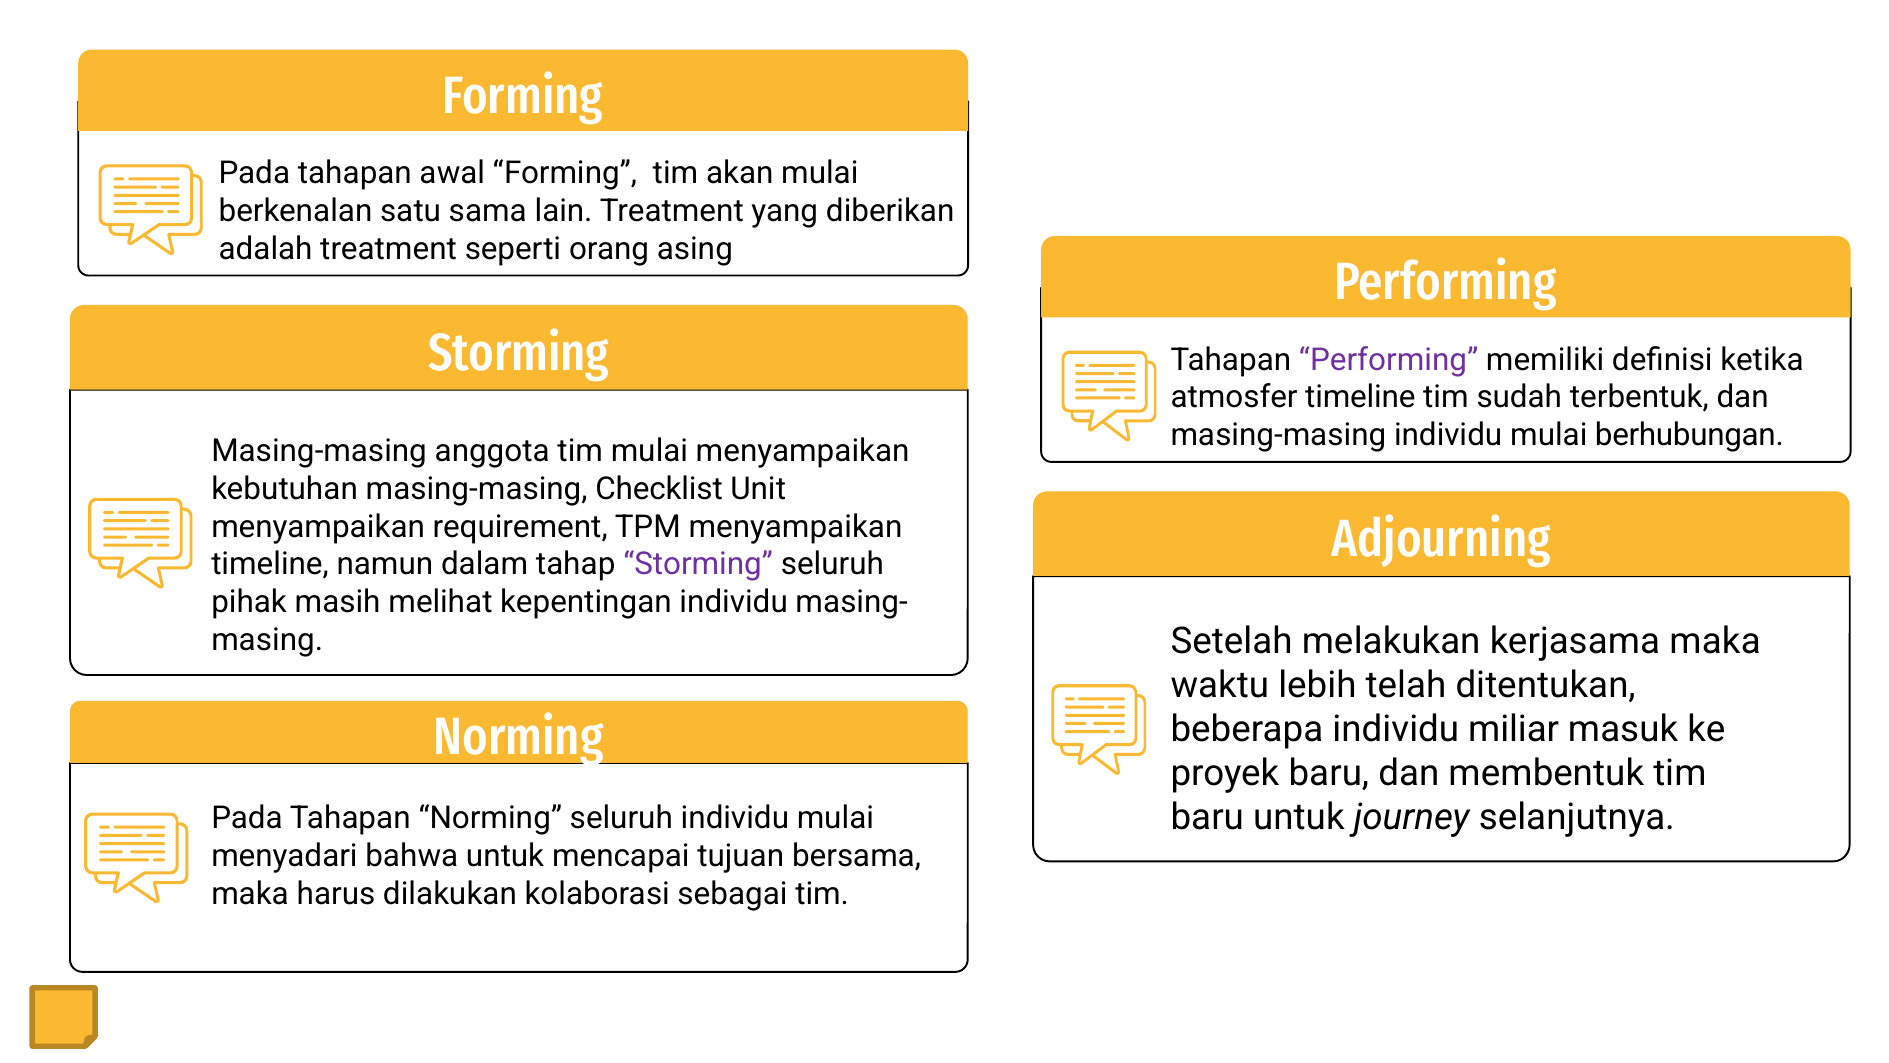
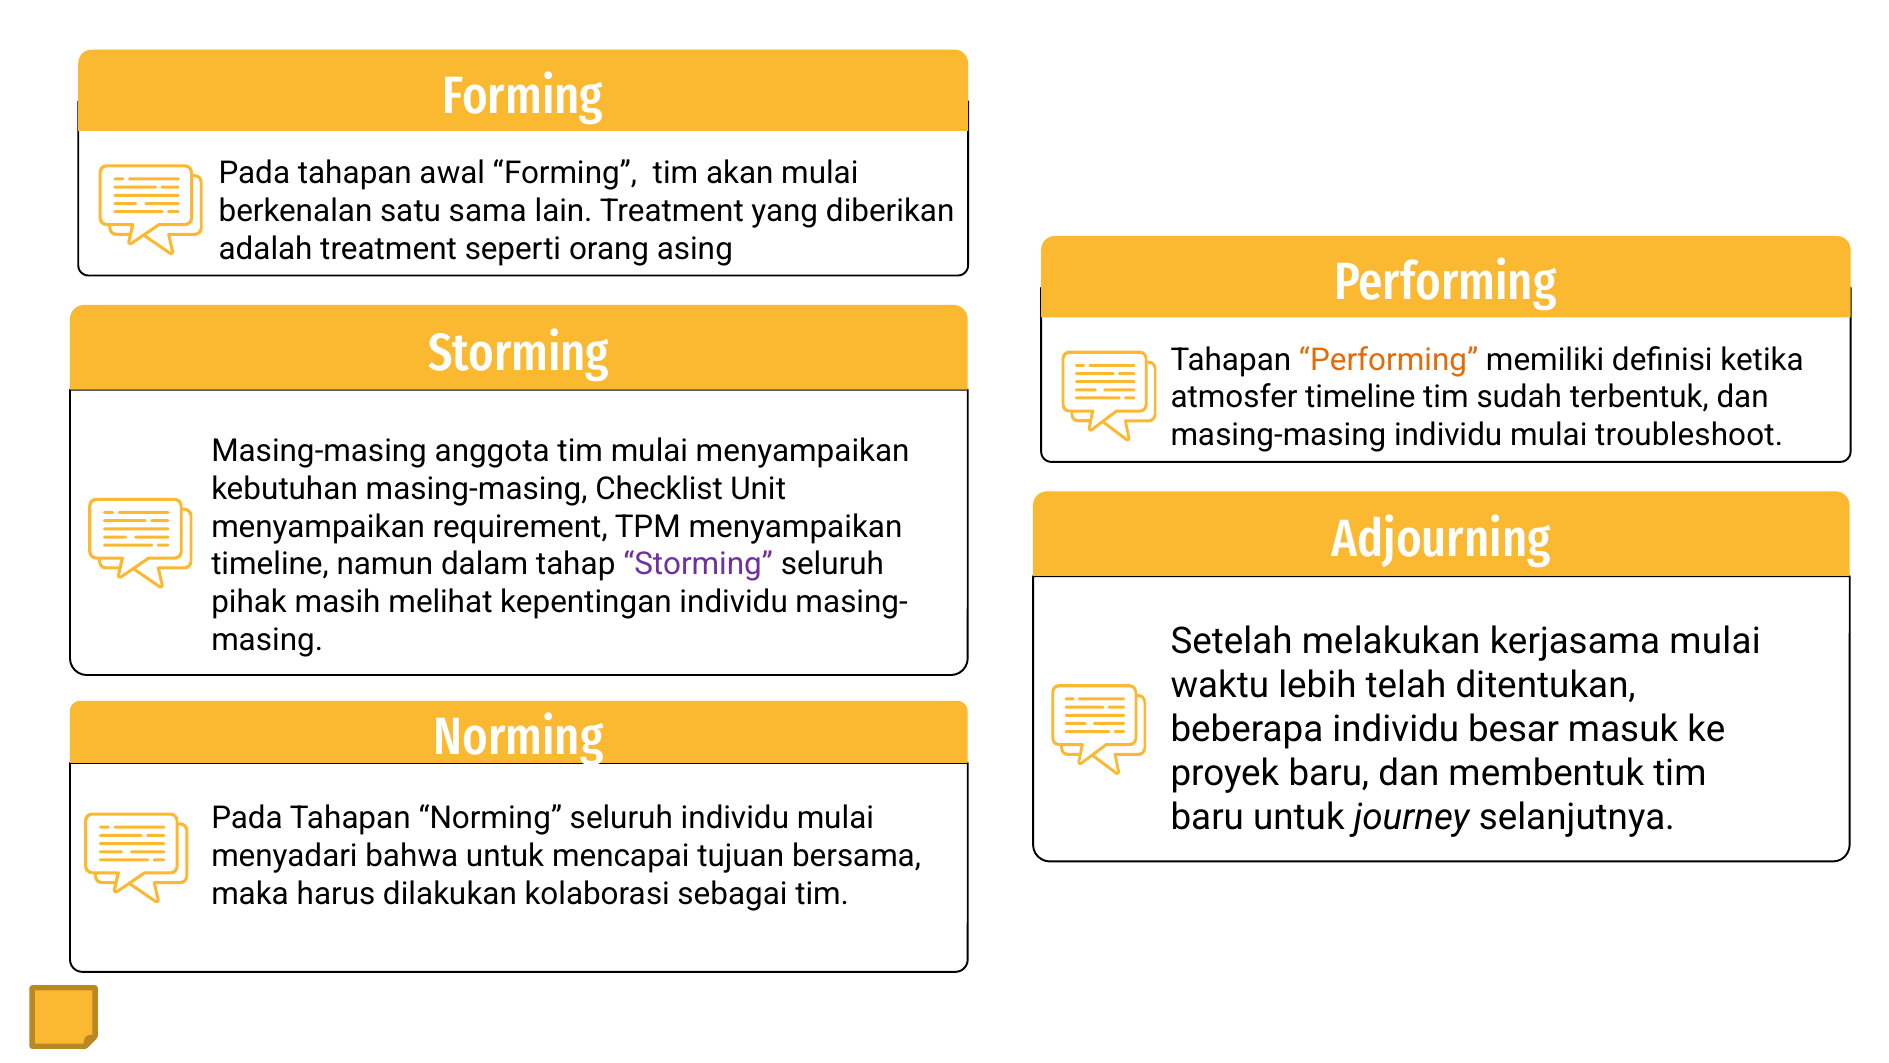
Performing colour: purple -> orange (1389, 360)
berhubungan: berhubungan -> troubleshoot (1689, 435)
kerjasama maka: maka -> mulai (1715, 641)
miliar: miliar -> besar (1514, 729)
